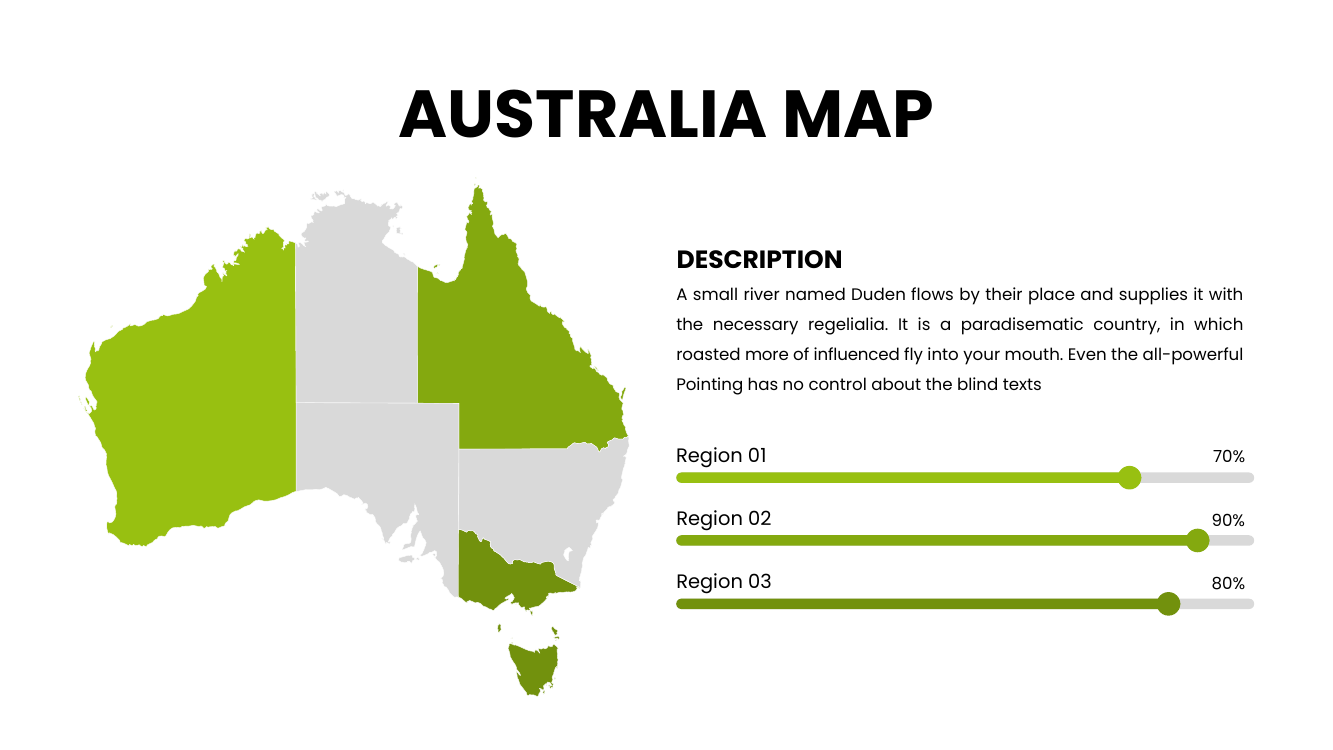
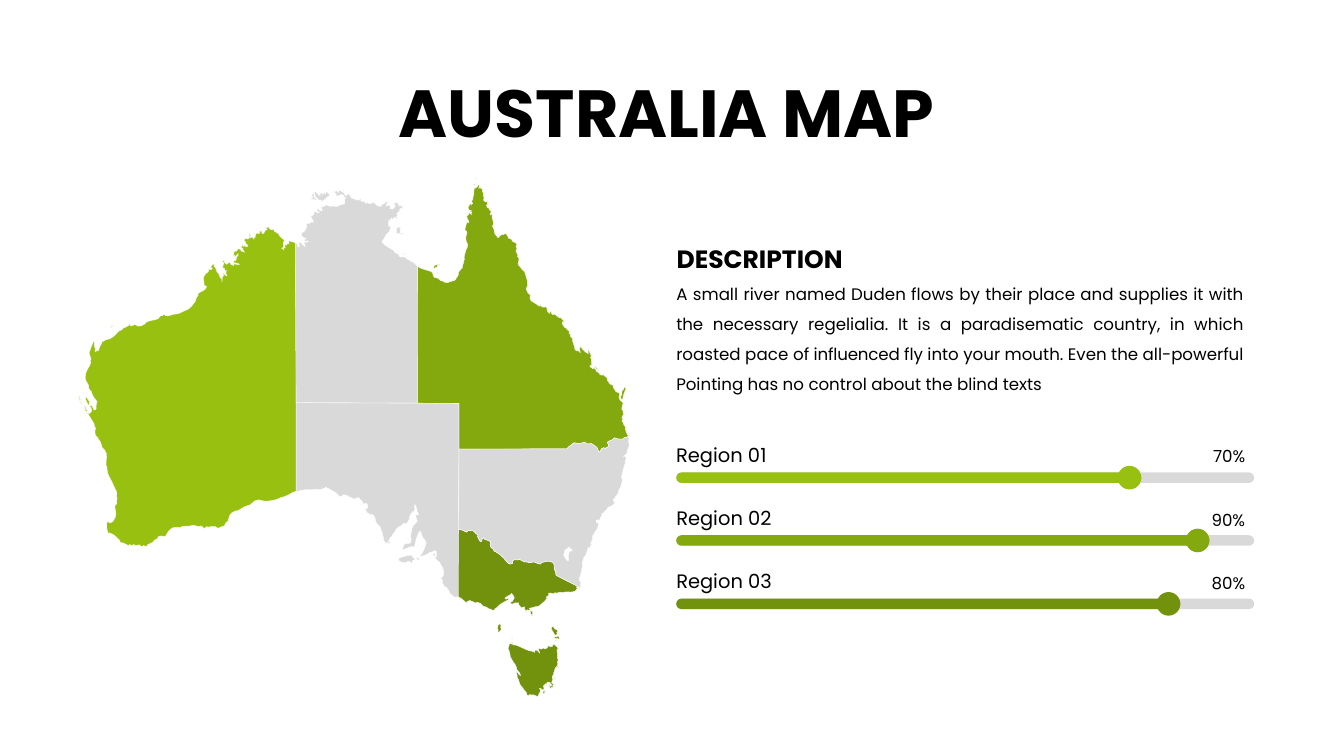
more: more -> pace (767, 355)
